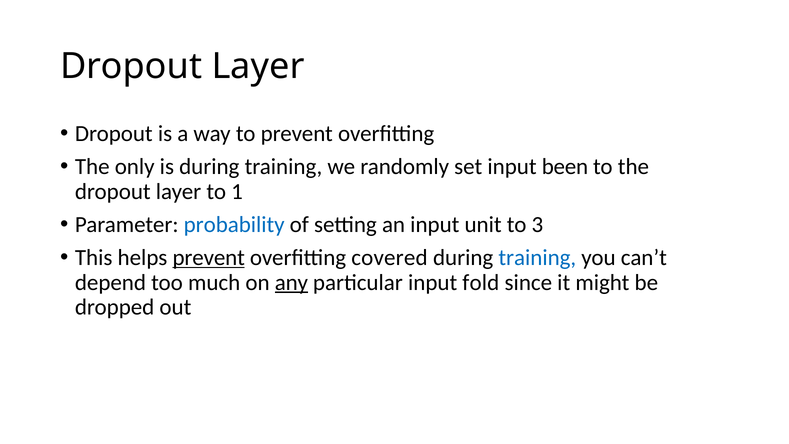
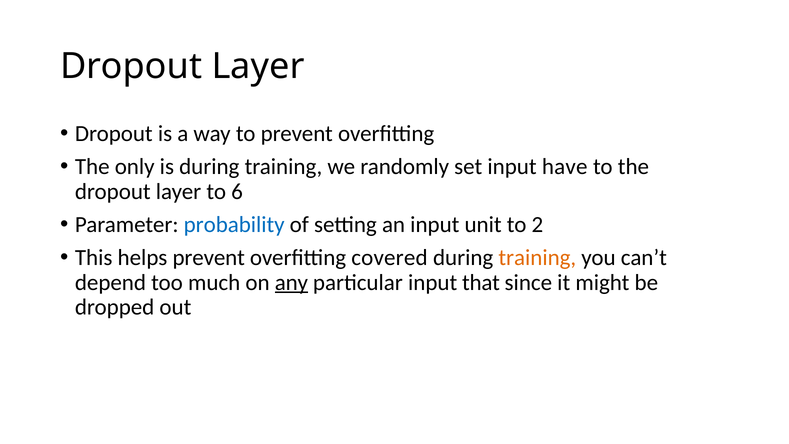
been: been -> have (565, 166)
1: 1 -> 6 (237, 191)
3: 3 -> 2 (537, 224)
prevent underline: present -> none (209, 258)
training colour: blue -> orange (537, 258)
fold: fold -> that (481, 282)
